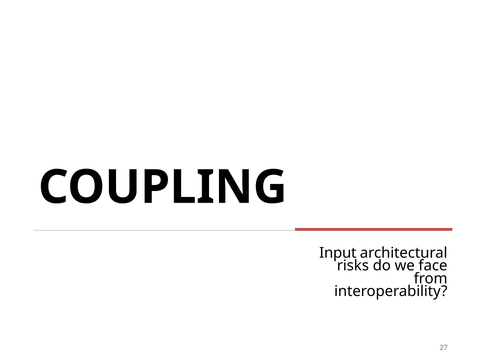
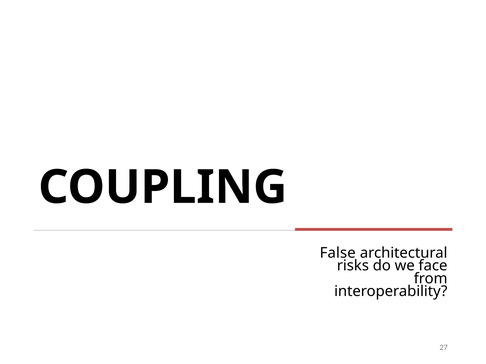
Input: Input -> False (338, 253)
